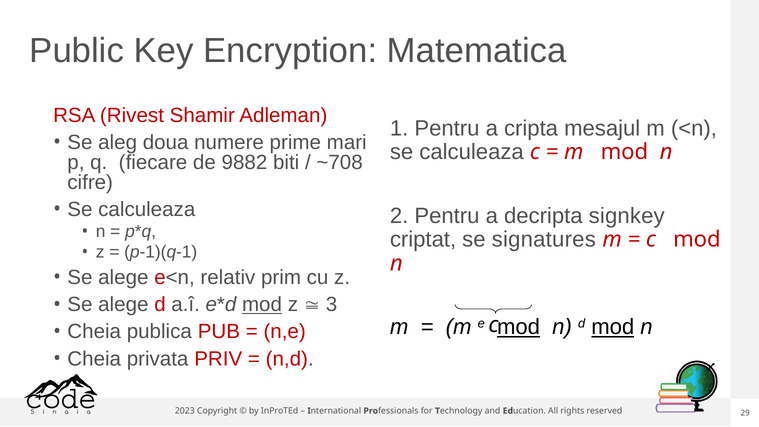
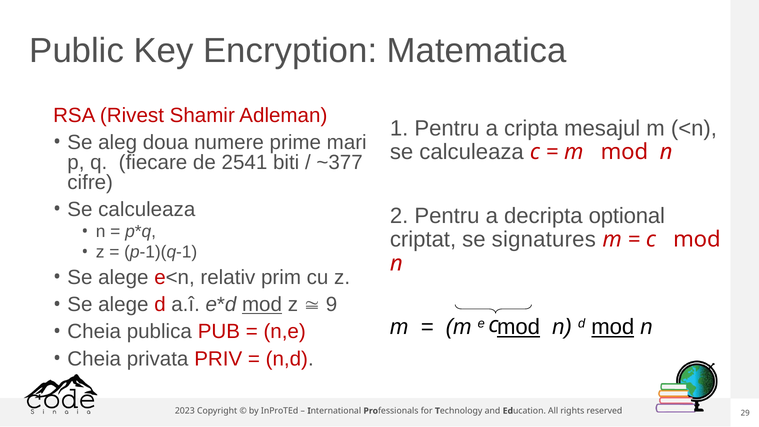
9882: 9882 -> 2541 (244, 162)
~708: ~708 -> ~377 (340, 162)
signkey: signkey -> optional (627, 216)
3: 3 -> 9 (332, 305)
